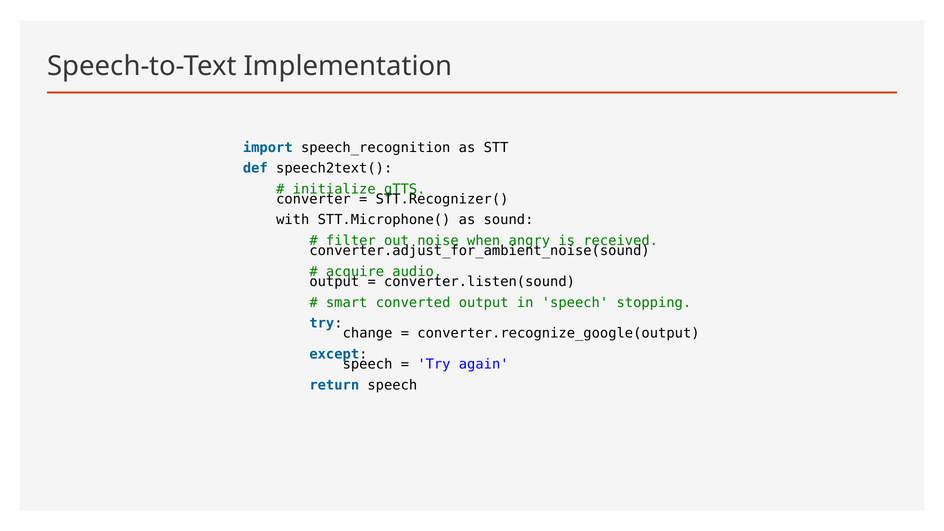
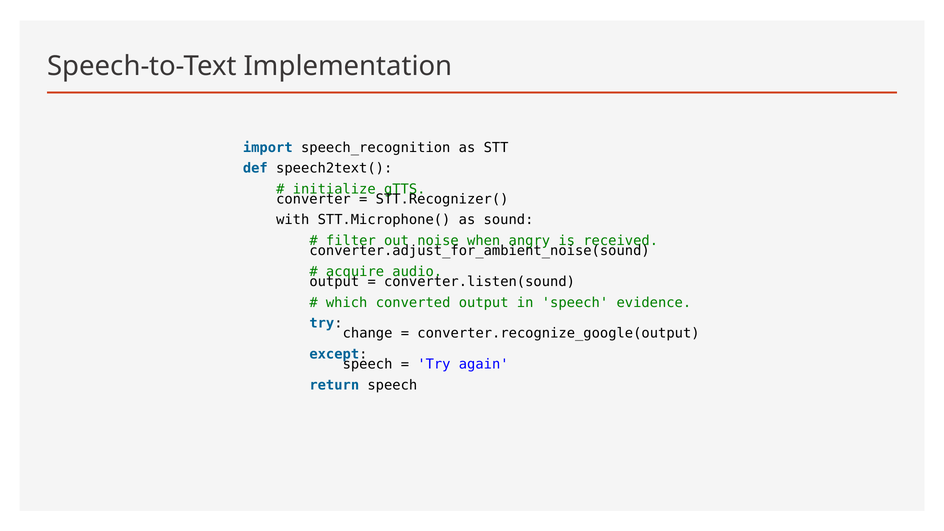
smart: smart -> which (347, 302)
stopping: stopping -> evidence (654, 302)
